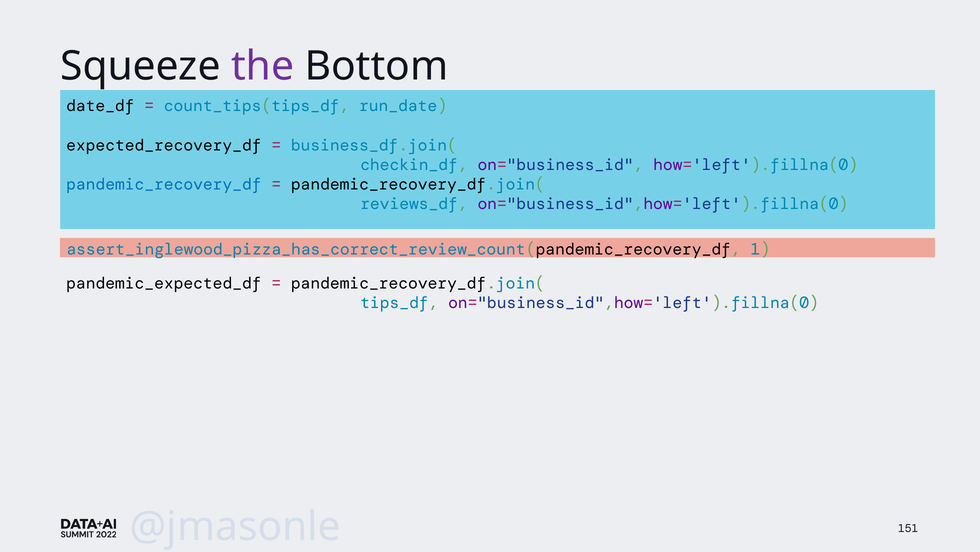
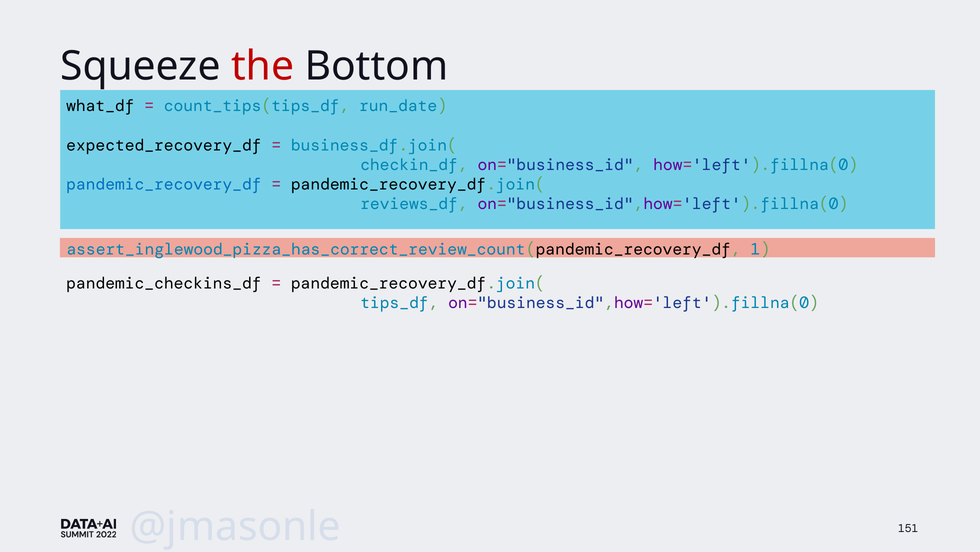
the colour: purple -> red (263, 66)
date_df: date_df -> what_df (100, 106)
pandemic_expected_df: pandemic_expected_df -> pandemic_checkins_df (164, 283)
